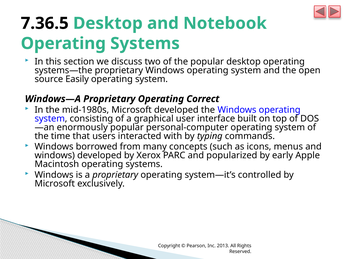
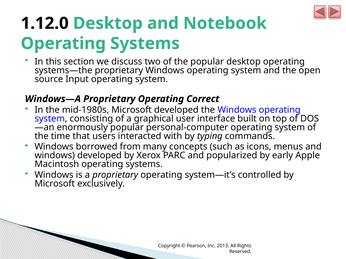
7.36.5: 7.36.5 -> 1.12.0 (45, 23)
Easily: Easily -> Input (77, 79)
